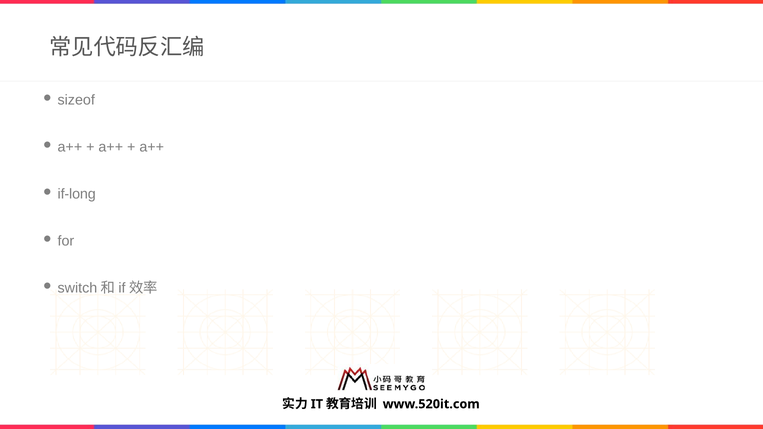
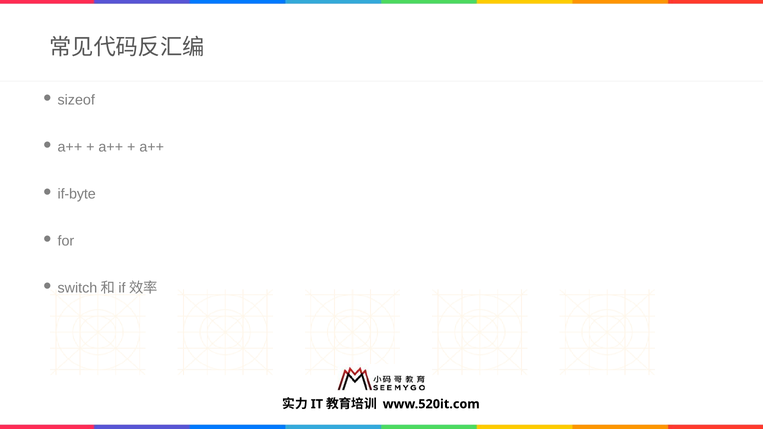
if-long: if-long -> if-byte (77, 194)
